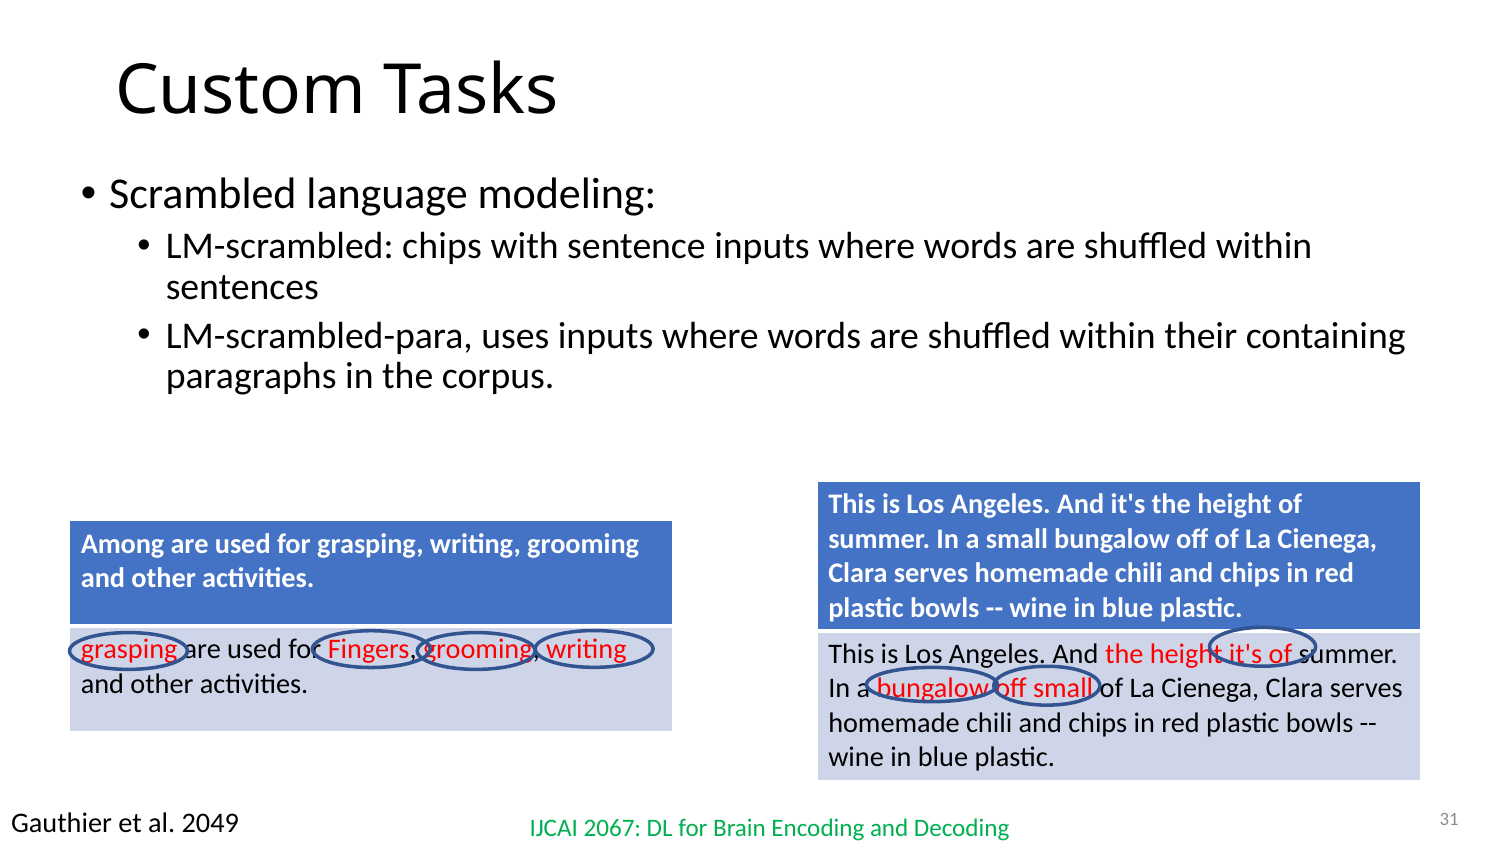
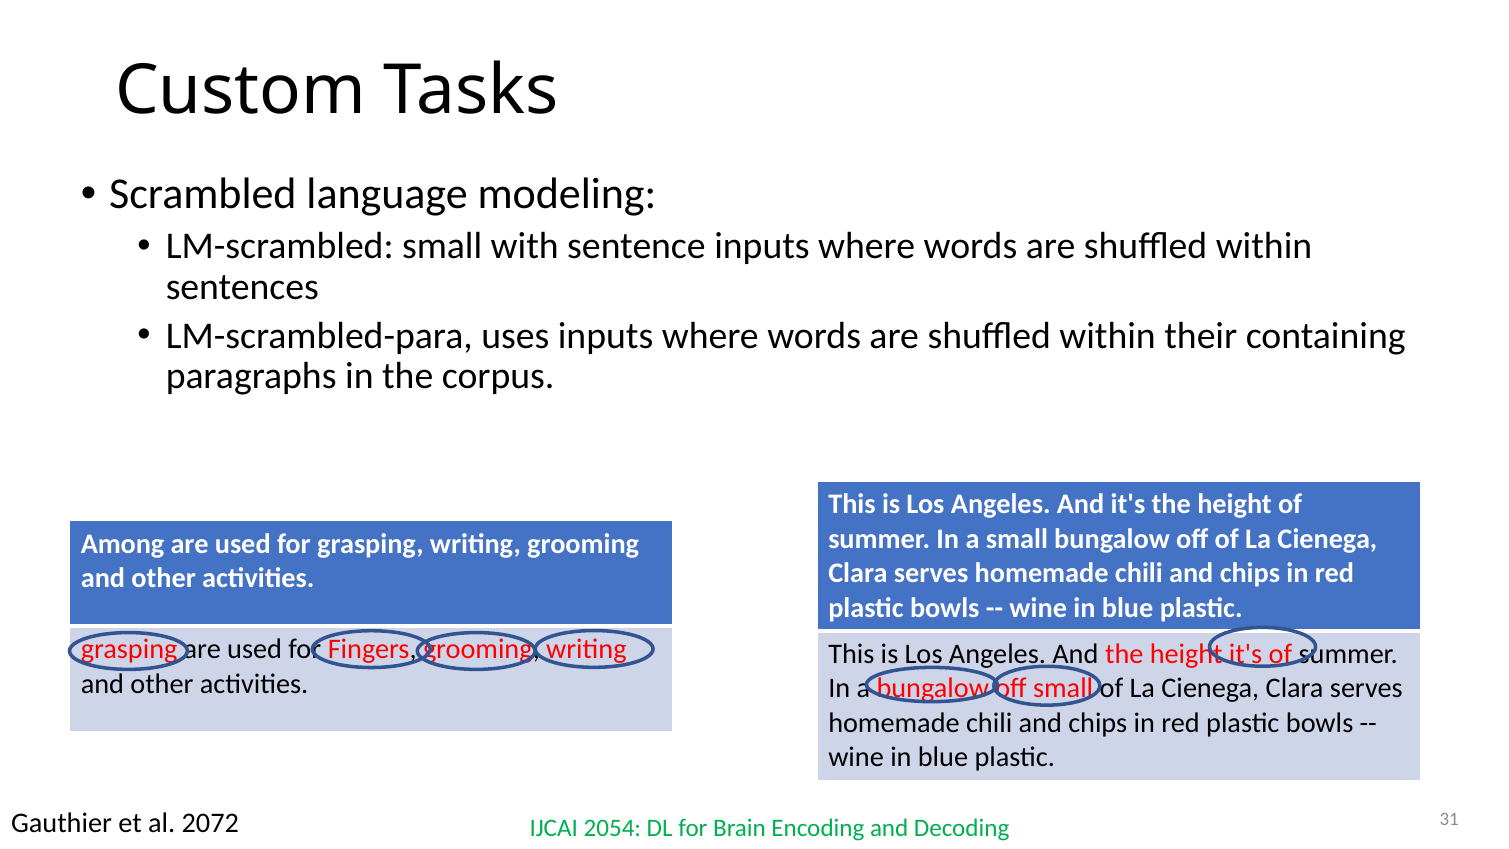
LM-scrambled chips: chips -> small (442, 246)
2049: 2049 -> 2072 (210, 823)
2067: 2067 -> 2054 (612, 828)
